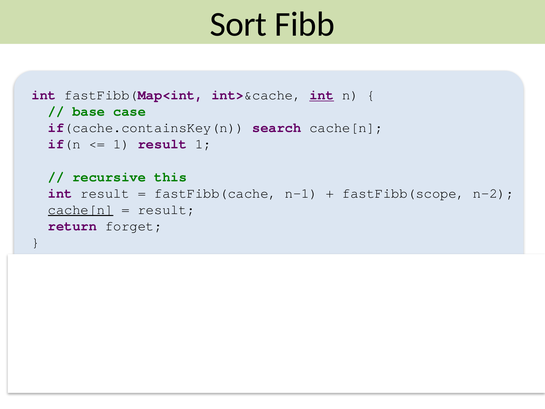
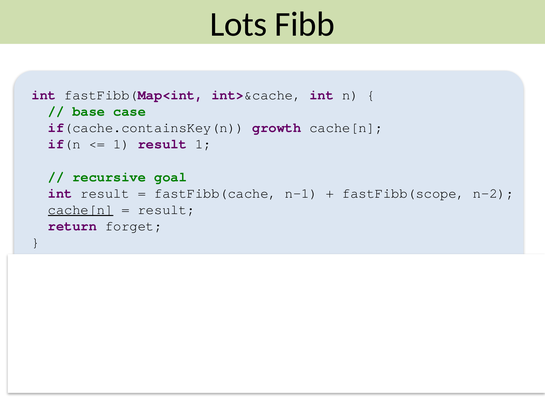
Sort: Sort -> Lots (238, 24)
int underline: present -> none (322, 95)
search: search -> growth (277, 128)
recursive this: this -> goal (171, 177)
